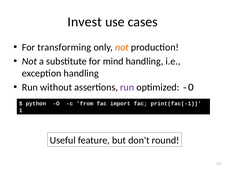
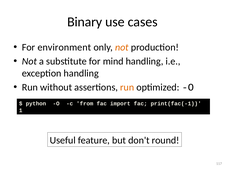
Invest: Invest -> Binary (85, 22)
transforming: transforming -> environment (64, 47)
run colour: purple -> orange (127, 87)
